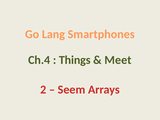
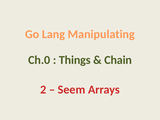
Smartphones: Smartphones -> Manipulating (101, 34)
Ch.4: Ch.4 -> Ch.0 (39, 60)
Meet: Meet -> Chain (118, 60)
